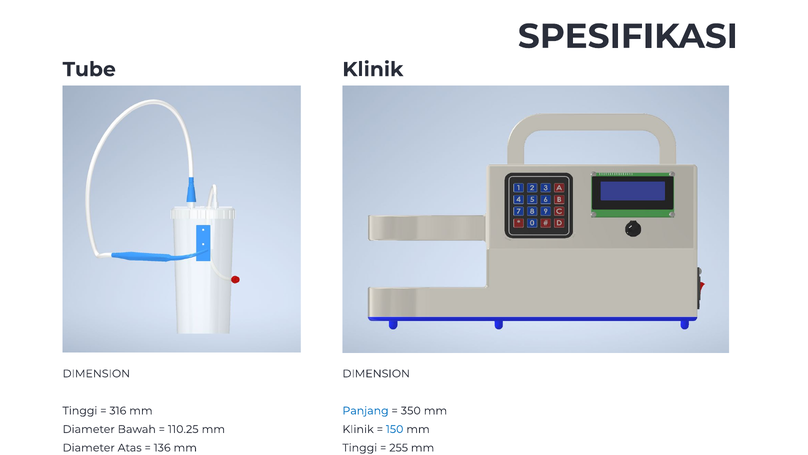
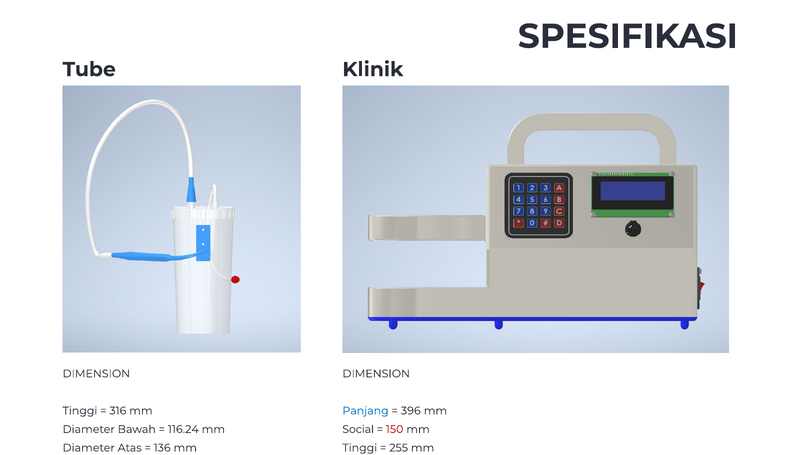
350: 350 -> 396 (411, 410)
110.25: 110.25 -> 116.24 (183, 429)
Klinik: Klinik -> Social (358, 429)
150 colour: blue -> red (395, 429)
